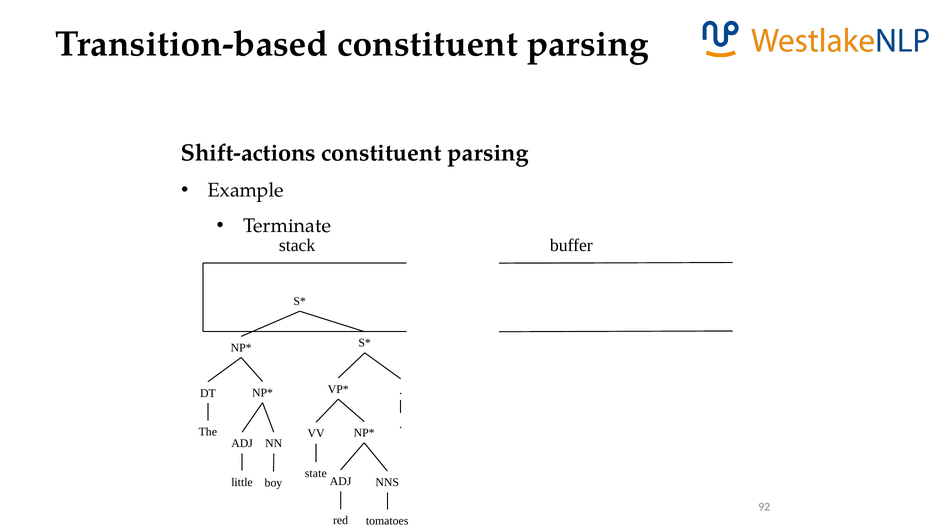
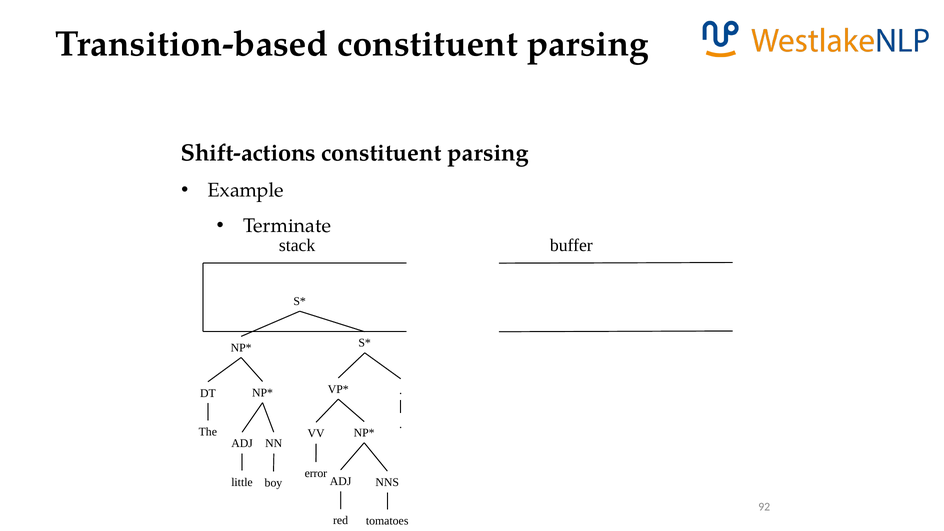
state: state -> error (316, 473)
